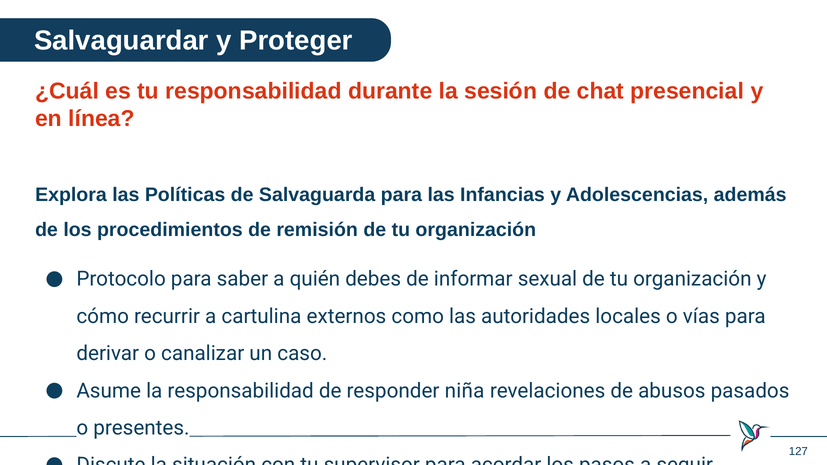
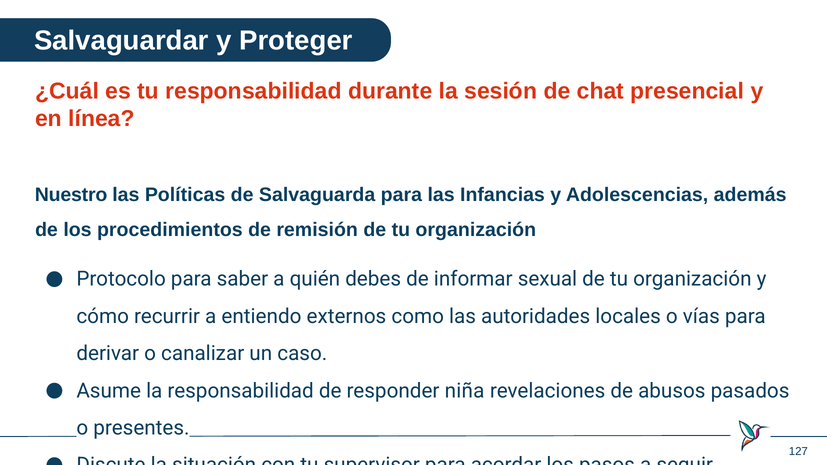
Explora: Explora -> Nuestro (71, 195)
cartulina: cartulina -> entiendo (261, 316)
